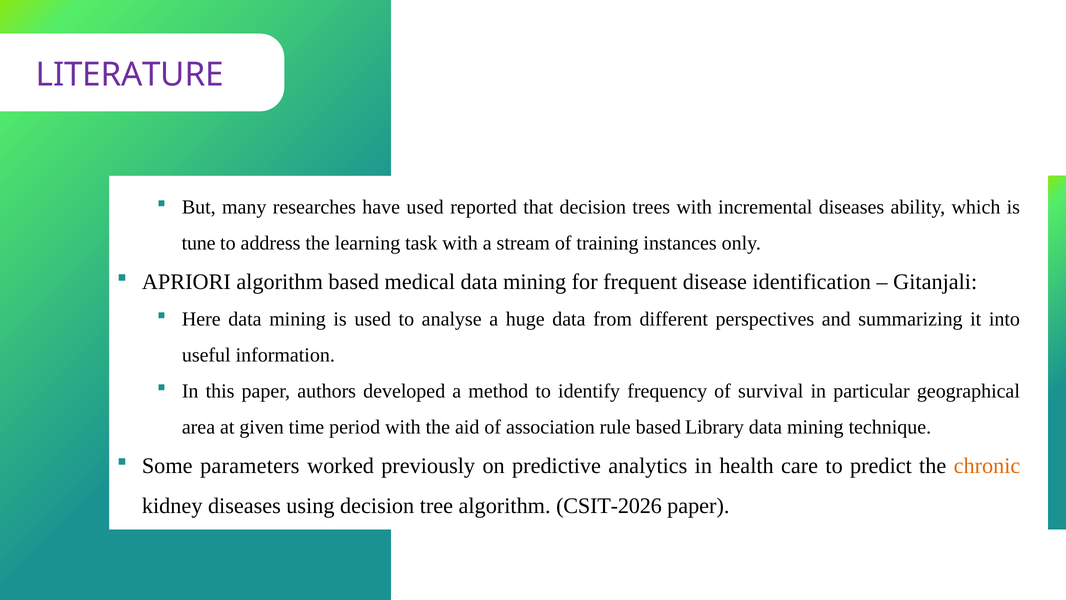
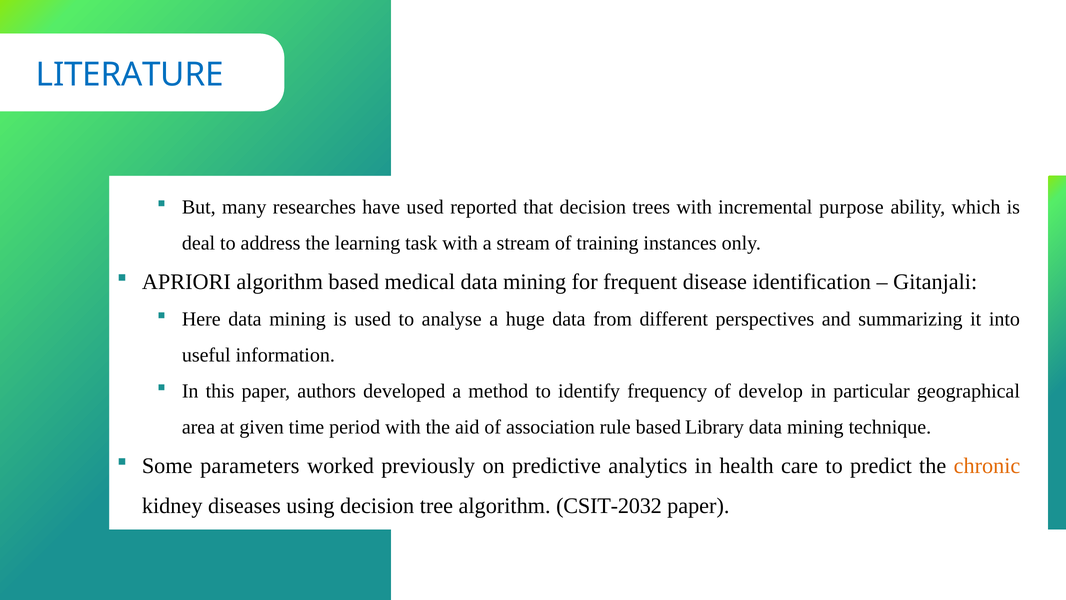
LITERATURE colour: purple -> blue (130, 75)
incremental diseases: diseases -> purpose (851, 207)
tune: tune -> deal (199, 243)
survival: survival -> develop (771, 391)
CSIT-2026: CSIT-2026 -> CSIT-2032 (609, 506)
